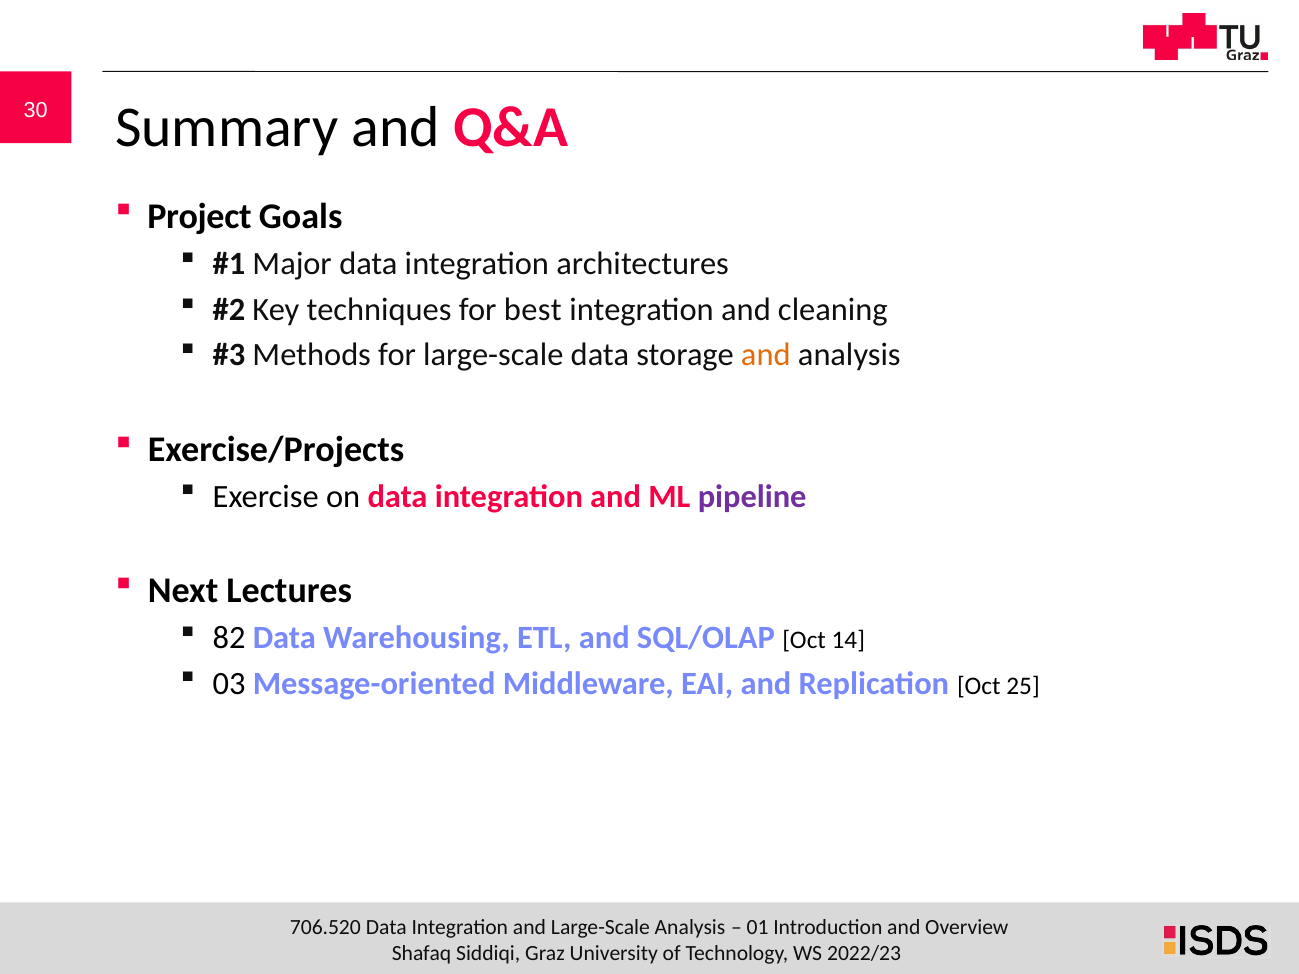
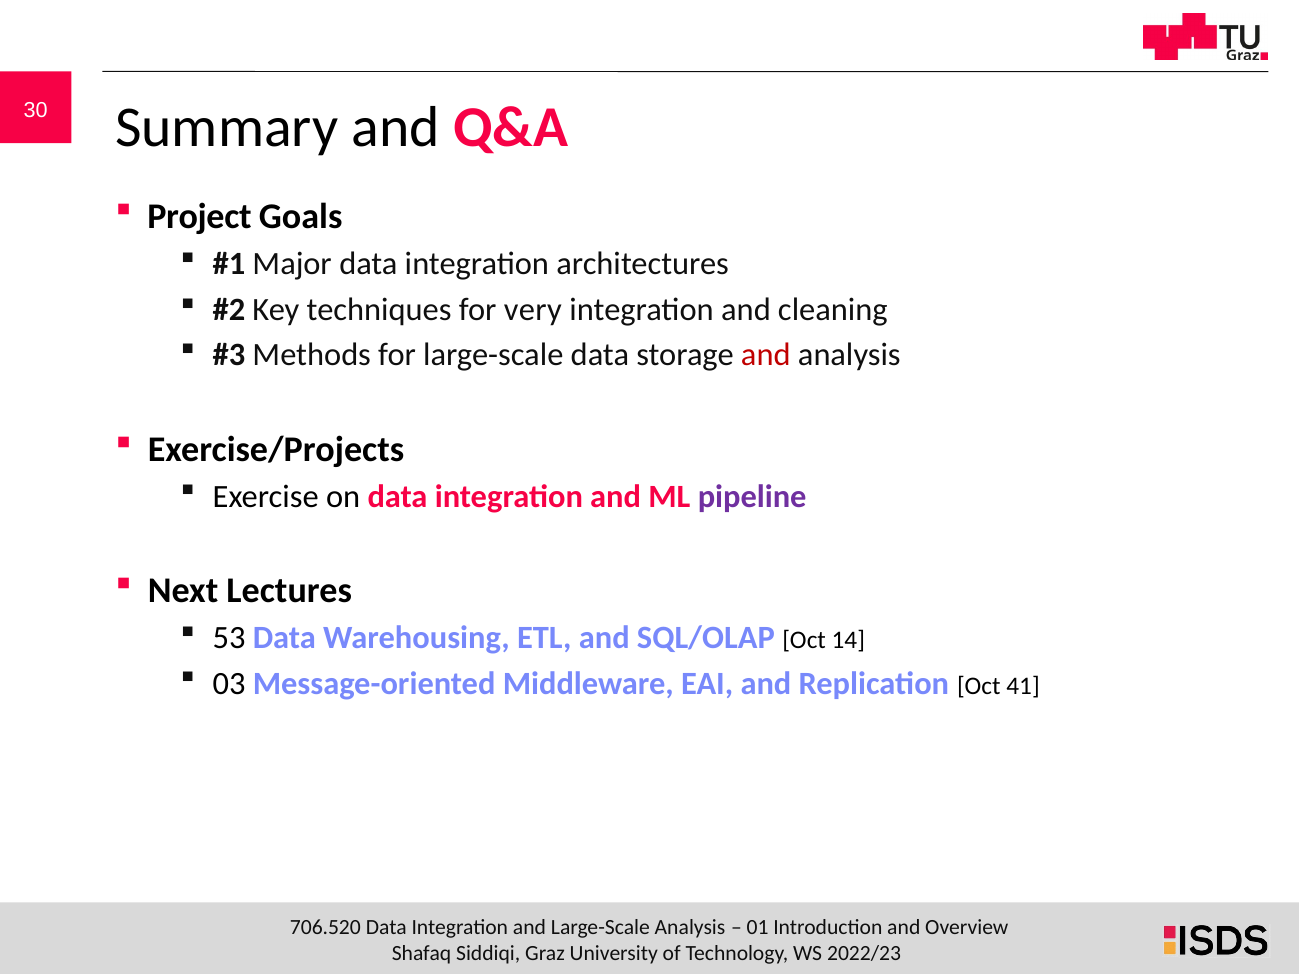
best: best -> very (533, 310)
and colour: orange -> red (766, 355)
82: 82 -> 53 (229, 638)
25: 25 -> 41 (1023, 686)
